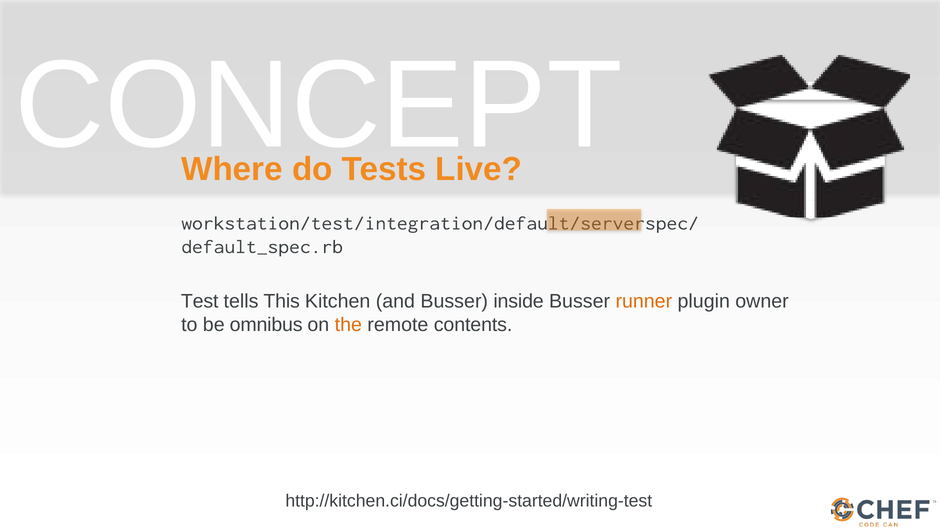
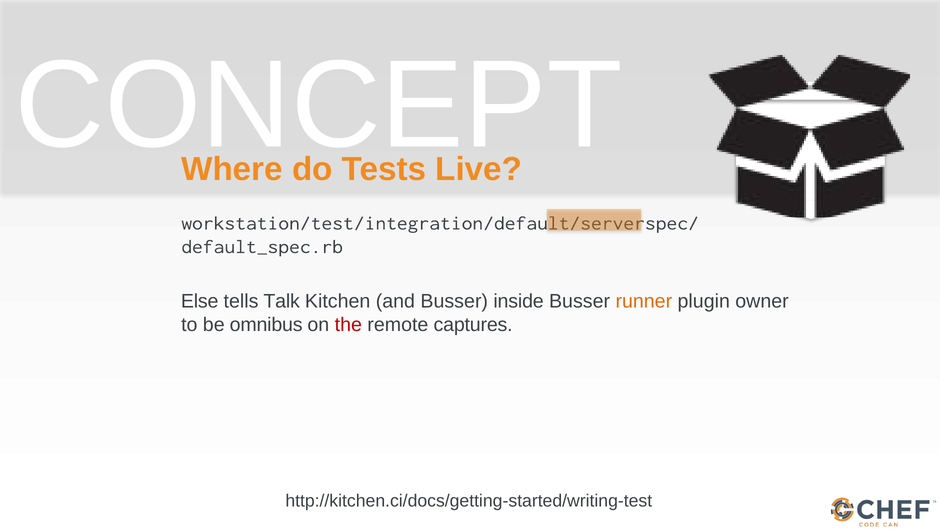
Test: Test -> Else (200, 301)
This: This -> Talk (282, 301)
the colour: orange -> red (348, 324)
contents: contents -> captures (473, 324)
